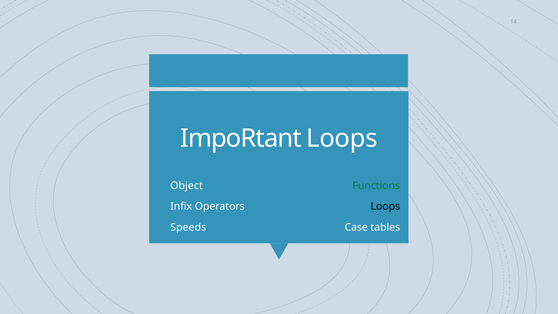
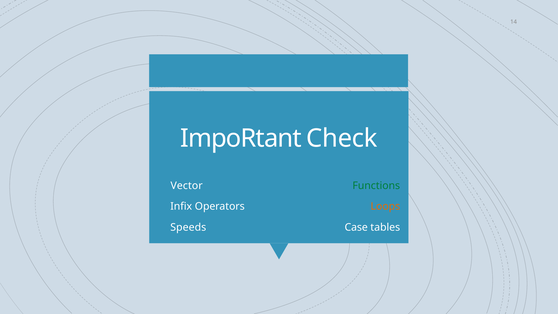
ImpoRtant Loops: Loops -> Check (342, 138)
Object: Object -> Vector (187, 186)
Loops colour: black -> orange (385, 206)
